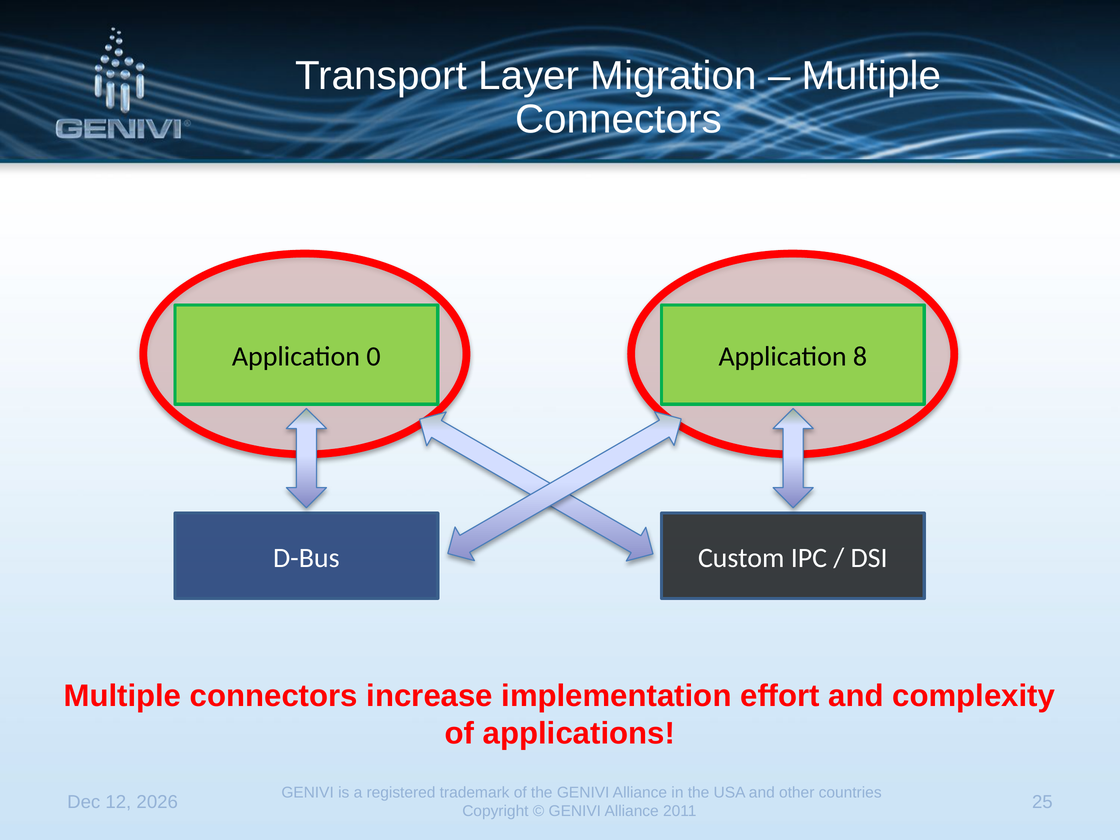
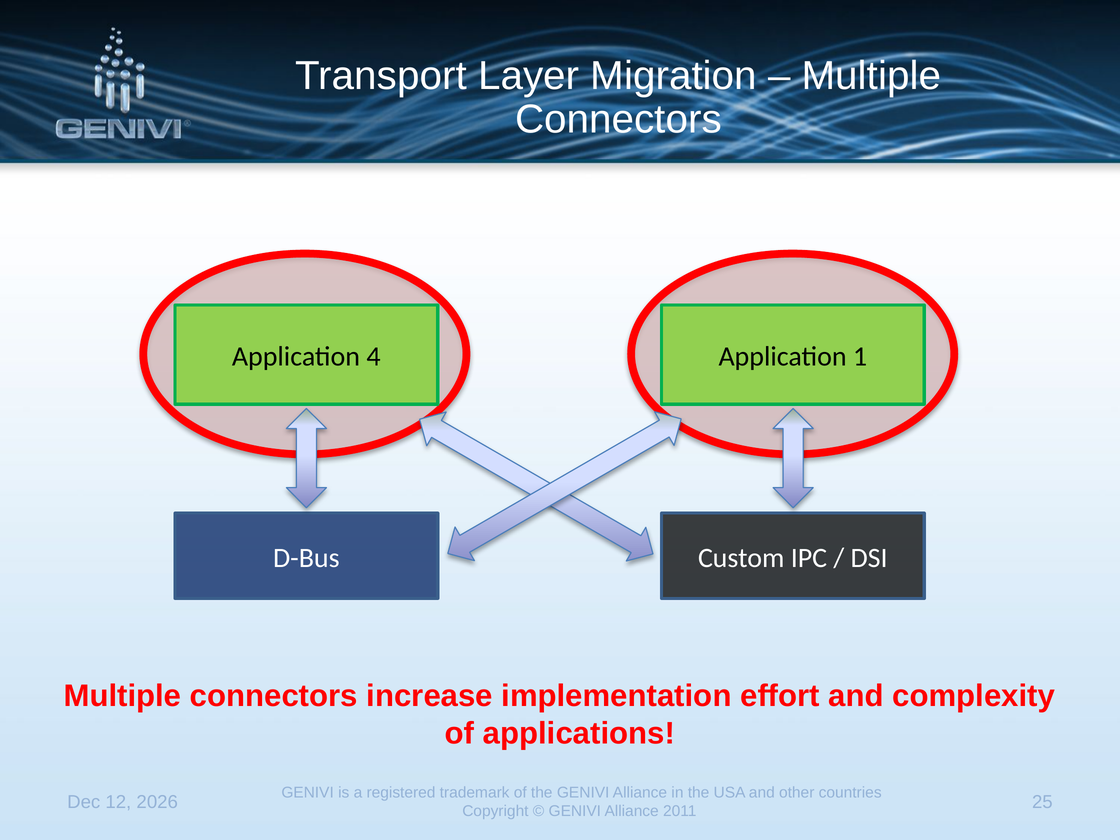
0: 0 -> 4 (373, 357)
8: 8 -> 1 (860, 357)
